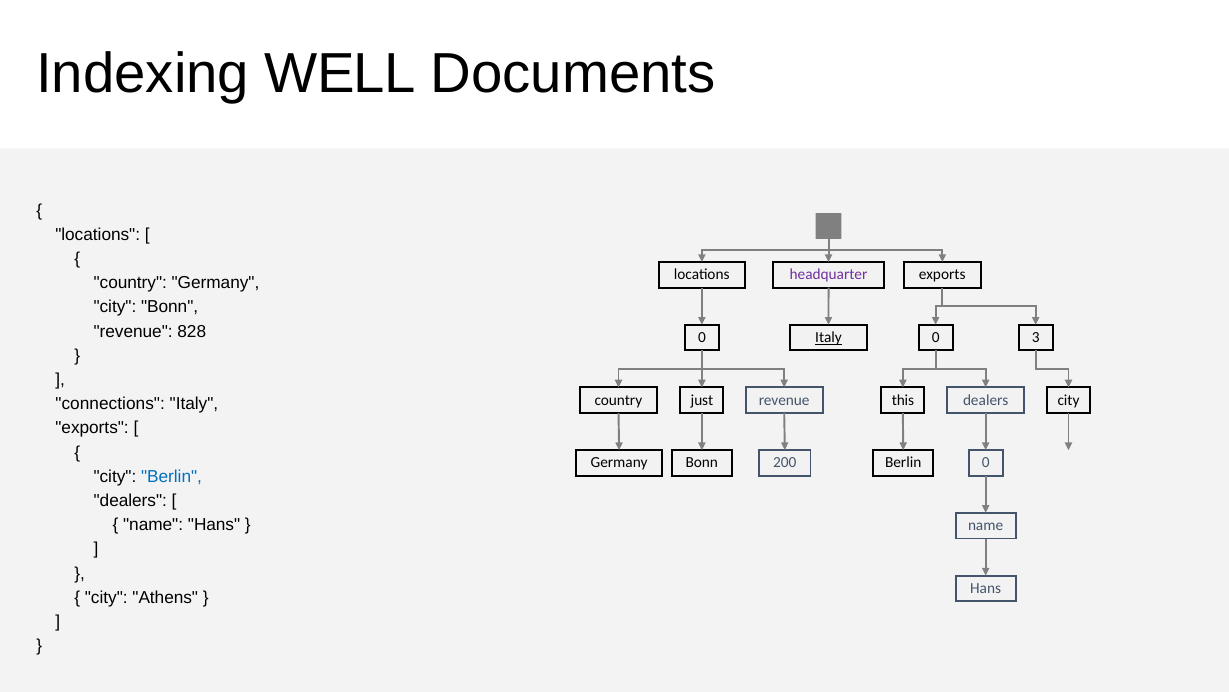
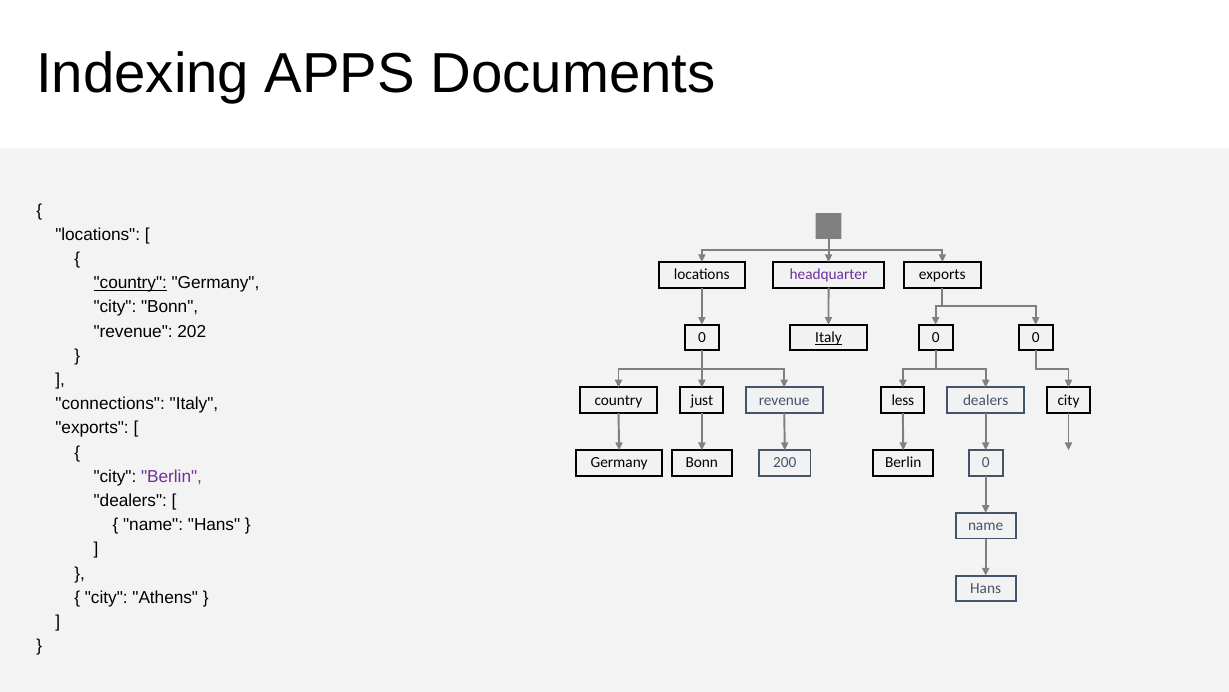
WELL: WELL -> APPS (340, 74)
country underline: none -> present (130, 283)
828: 828 -> 202 (192, 331)
0 3: 3 -> 0 (1036, 337)
this: this -> less (903, 400)
Berlin colour: blue -> purple (172, 476)
